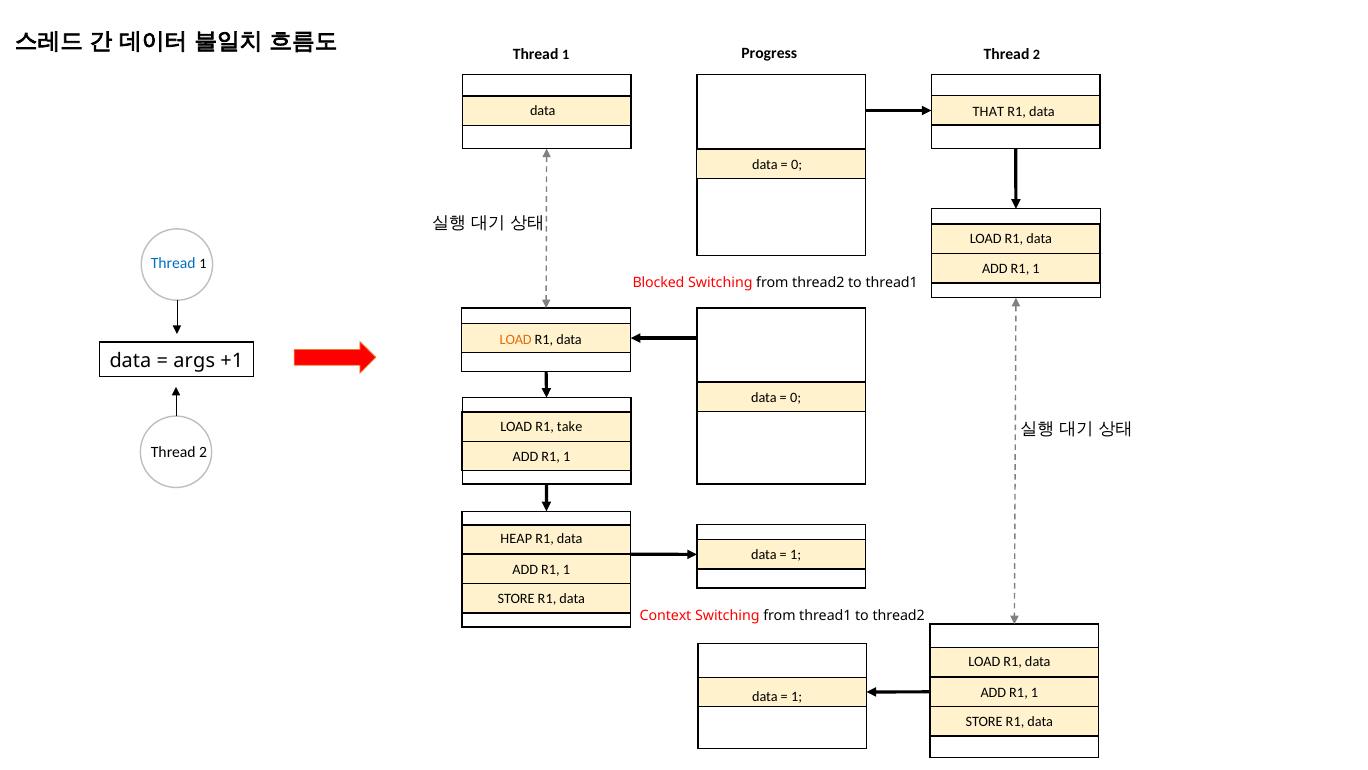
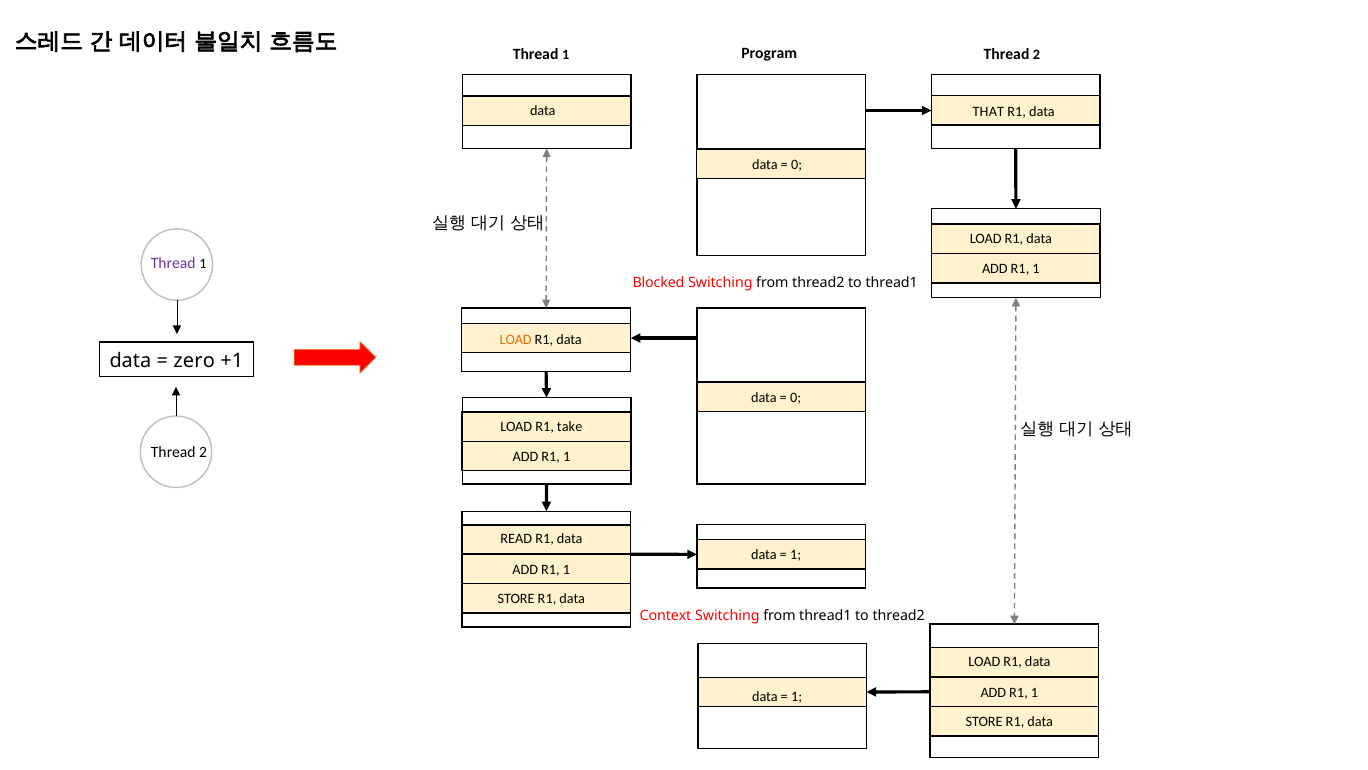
Progress: Progress -> Program (769, 54)
Thread colour: blue -> purple (173, 263)
args: args -> zero (194, 360)
HEAP: HEAP -> READ (516, 539)
